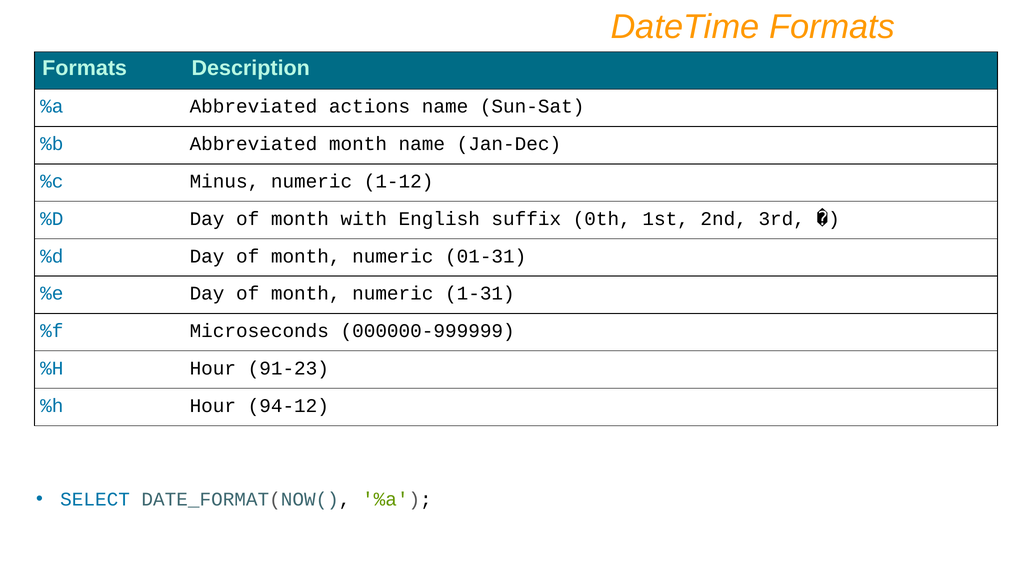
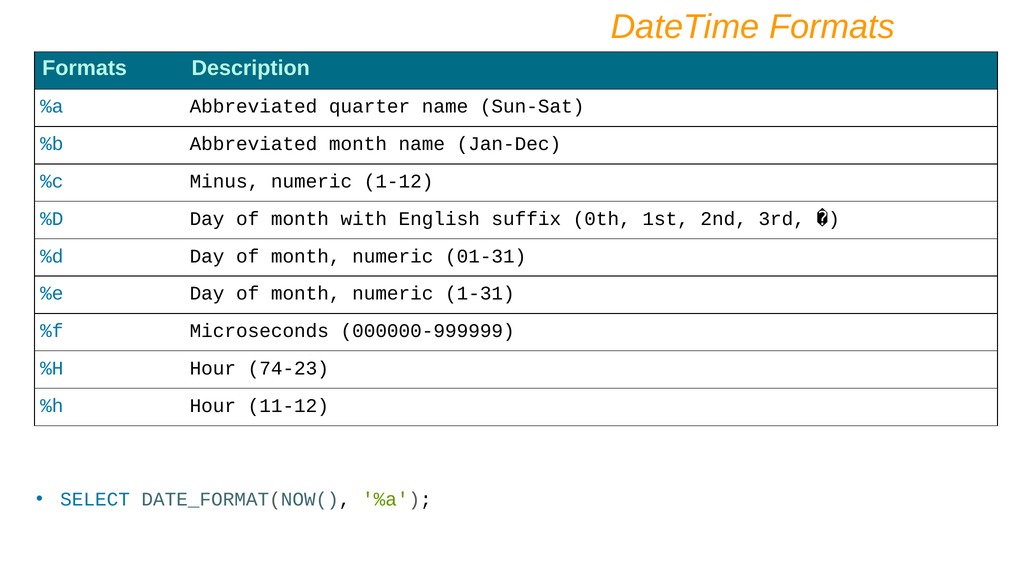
actions: actions -> quarter (370, 107)
91-23: 91-23 -> 74-23 (288, 369)
94-12: 94-12 -> 11-12 (288, 406)
